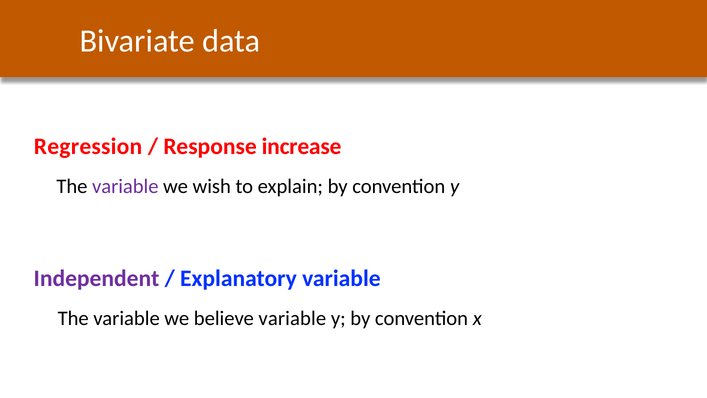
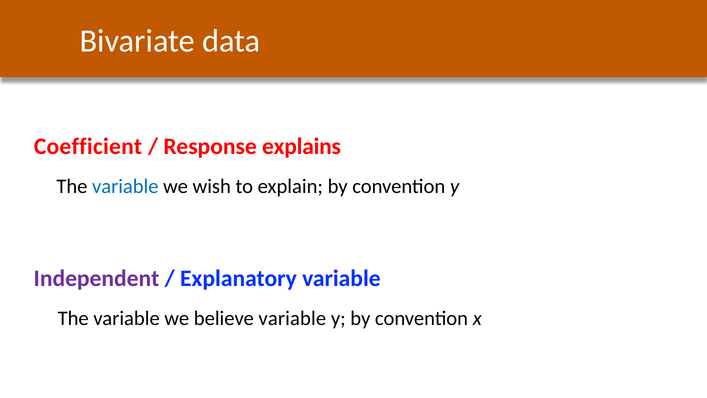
Regression: Regression -> Coefficient (88, 147)
increase: increase -> explains (302, 147)
variable colour: purple -> blue (125, 187)
